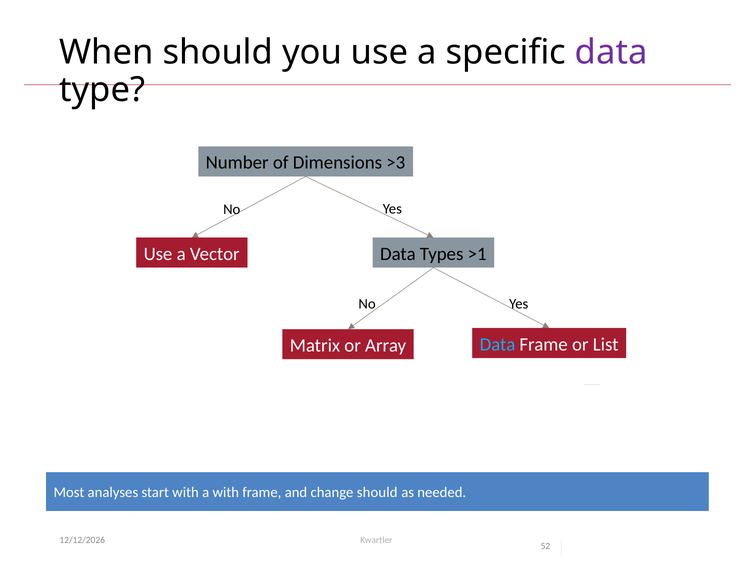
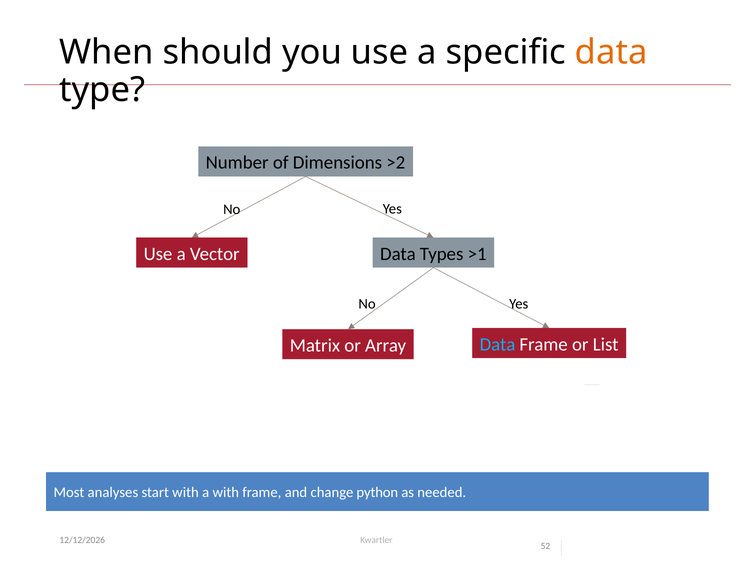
data colour: purple -> orange (611, 52)
>3: >3 -> >2 (396, 163)
change should: should -> python (377, 493)
